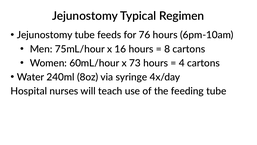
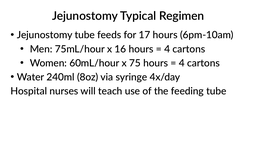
76: 76 -> 17 (144, 35)
8: 8 -> 4 (167, 49)
73: 73 -> 75 (135, 63)
